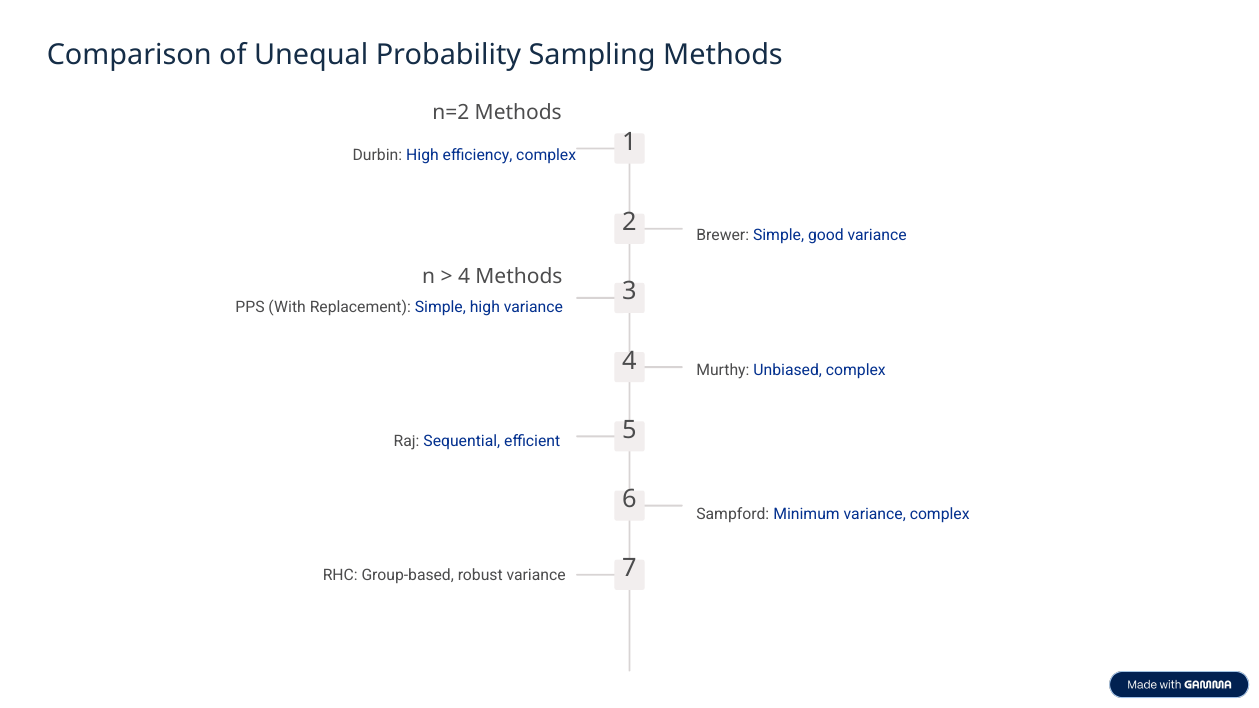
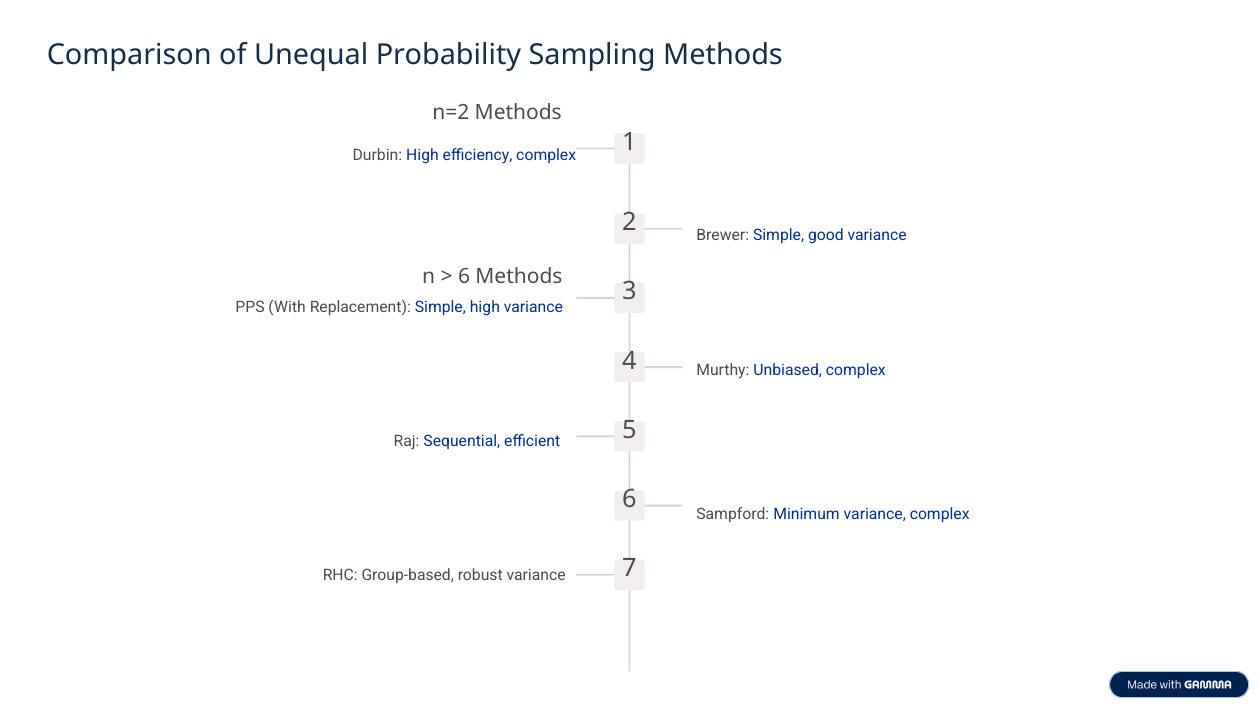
4: 4 -> 6 (464, 276)
